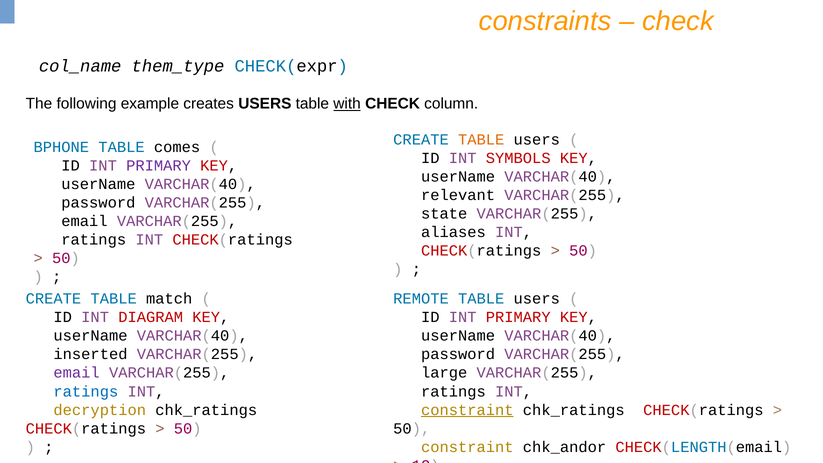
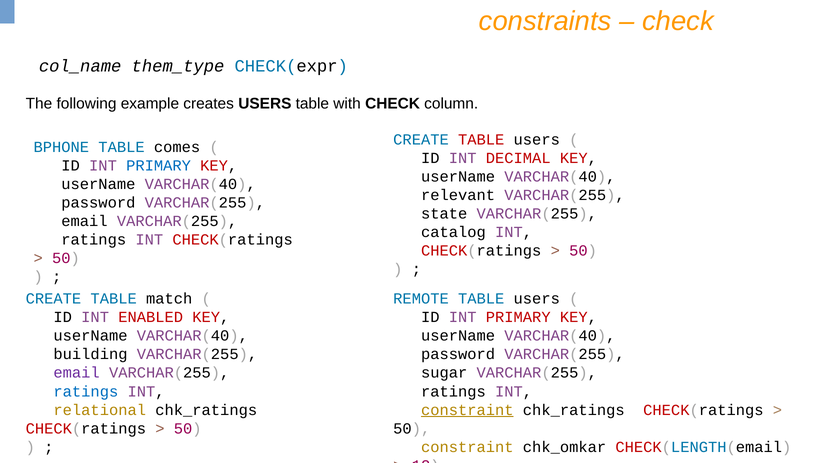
with underline: present -> none (347, 104)
TABLE colour: orange -> red (481, 139)
SYMBOLS: SYMBOLS -> DECIMAL (518, 158)
PRIMARY colour: purple -> blue (159, 166)
aliases: aliases -> catalog (453, 232)
DIAGRAM: DIAGRAM -> ENABLED (151, 317)
inserted: inserted -> building (90, 354)
large: large -> sugar (444, 373)
decryption: decryption -> relational (100, 410)
chk_andor: chk_andor -> chk_omkar (565, 447)
